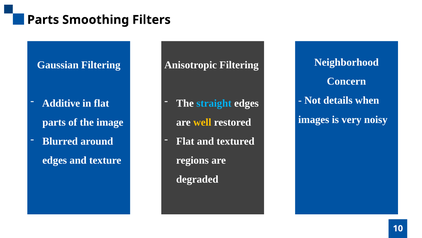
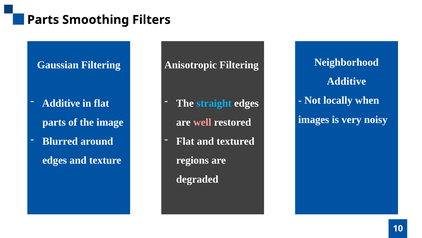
Concern: Concern -> Additive (346, 81)
details: details -> locally (338, 100)
well colour: yellow -> pink (202, 122)
